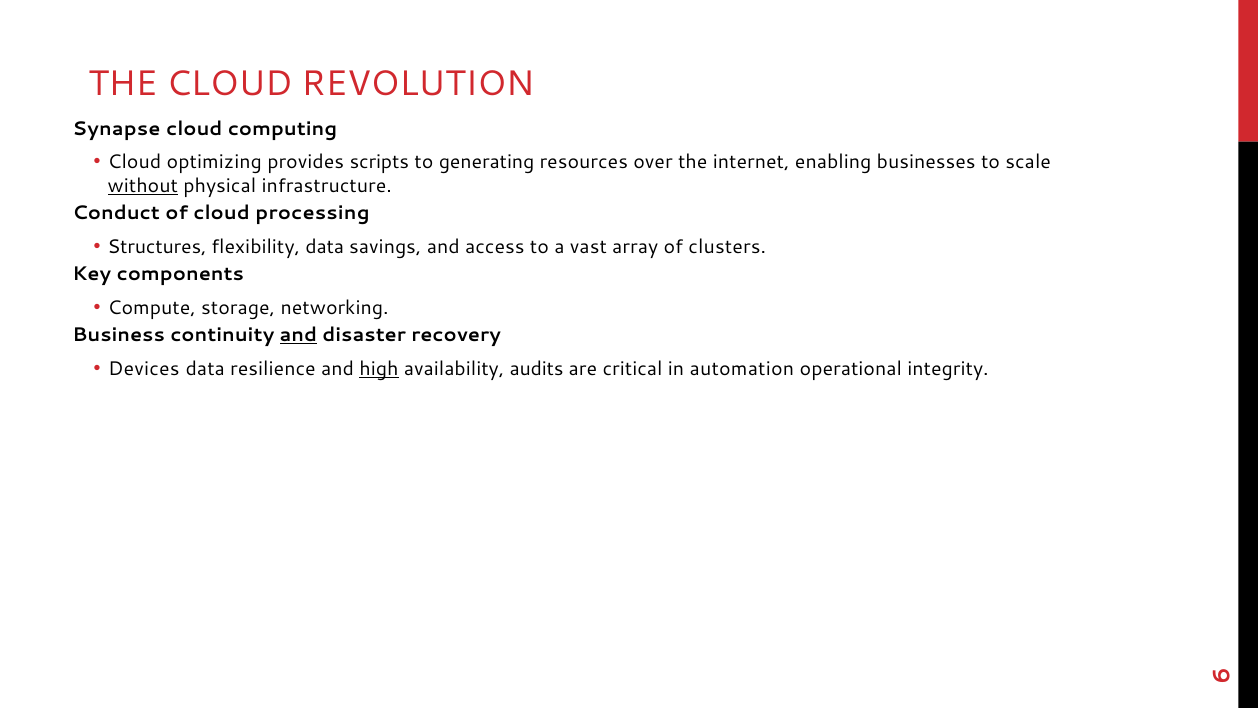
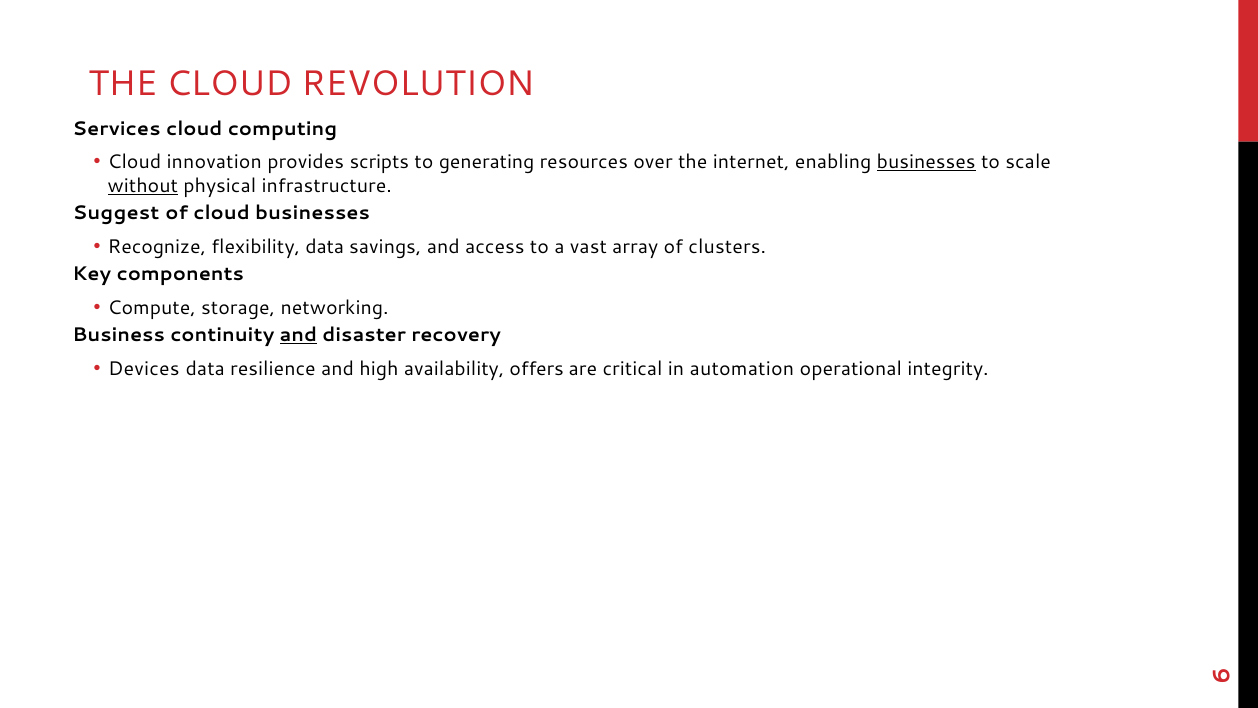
Synapse: Synapse -> Services (116, 129)
optimizing: optimizing -> innovation (214, 162)
businesses underline: none -> present (926, 162)
Conduct: Conduct -> Suggest (116, 213)
cloud processing: processing -> businesses (313, 213)
Structures: Structures -> Recognize (157, 247)
high underline: present -> none (379, 369)
audits: audits -> offers (537, 369)
